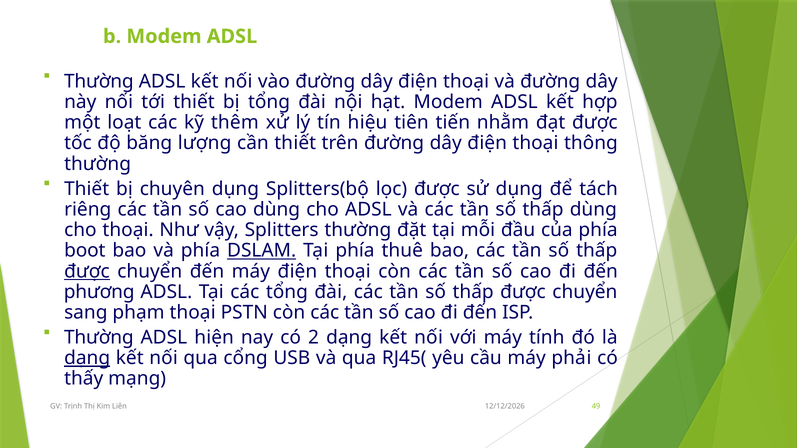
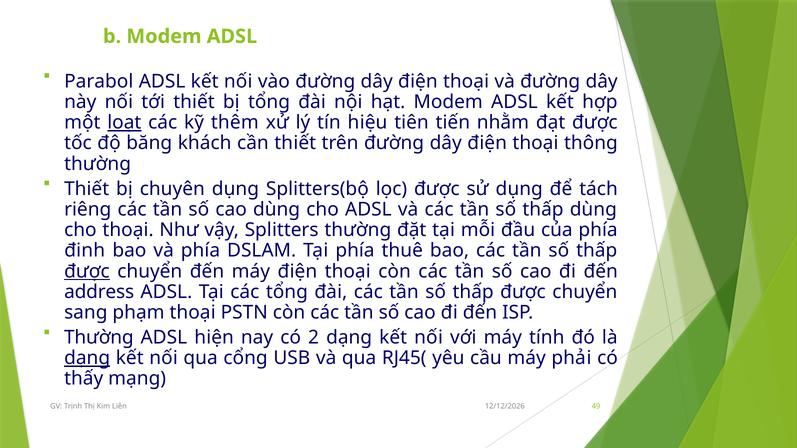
Thường: Thường -> Parabol (99, 81)
loạt underline: none -> present (124, 123)
lượng: lượng -> khách (205, 143)
boot: boot -> định (85, 251)
DSLAM underline: present -> none (262, 251)
phương: phương -> address (99, 292)
